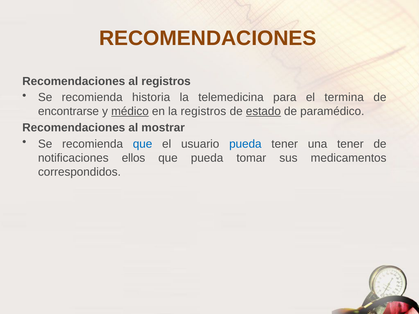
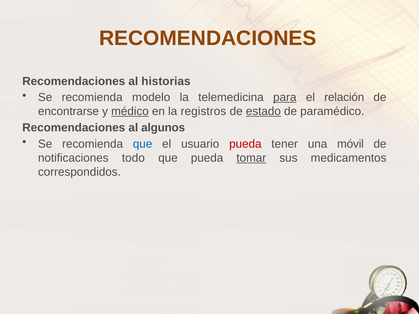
al registros: registros -> historias (166, 81)
historia: historia -> modelo (151, 98)
para underline: none -> present (285, 98)
termina: termina -> relación (344, 98)
mostrar: mostrar -> algunos (163, 128)
pueda colour: blue -> red (245, 144)
una tener: tener -> móvil (350, 144)
ellos: ellos -> todo (133, 158)
tomar underline: none -> present (251, 158)
